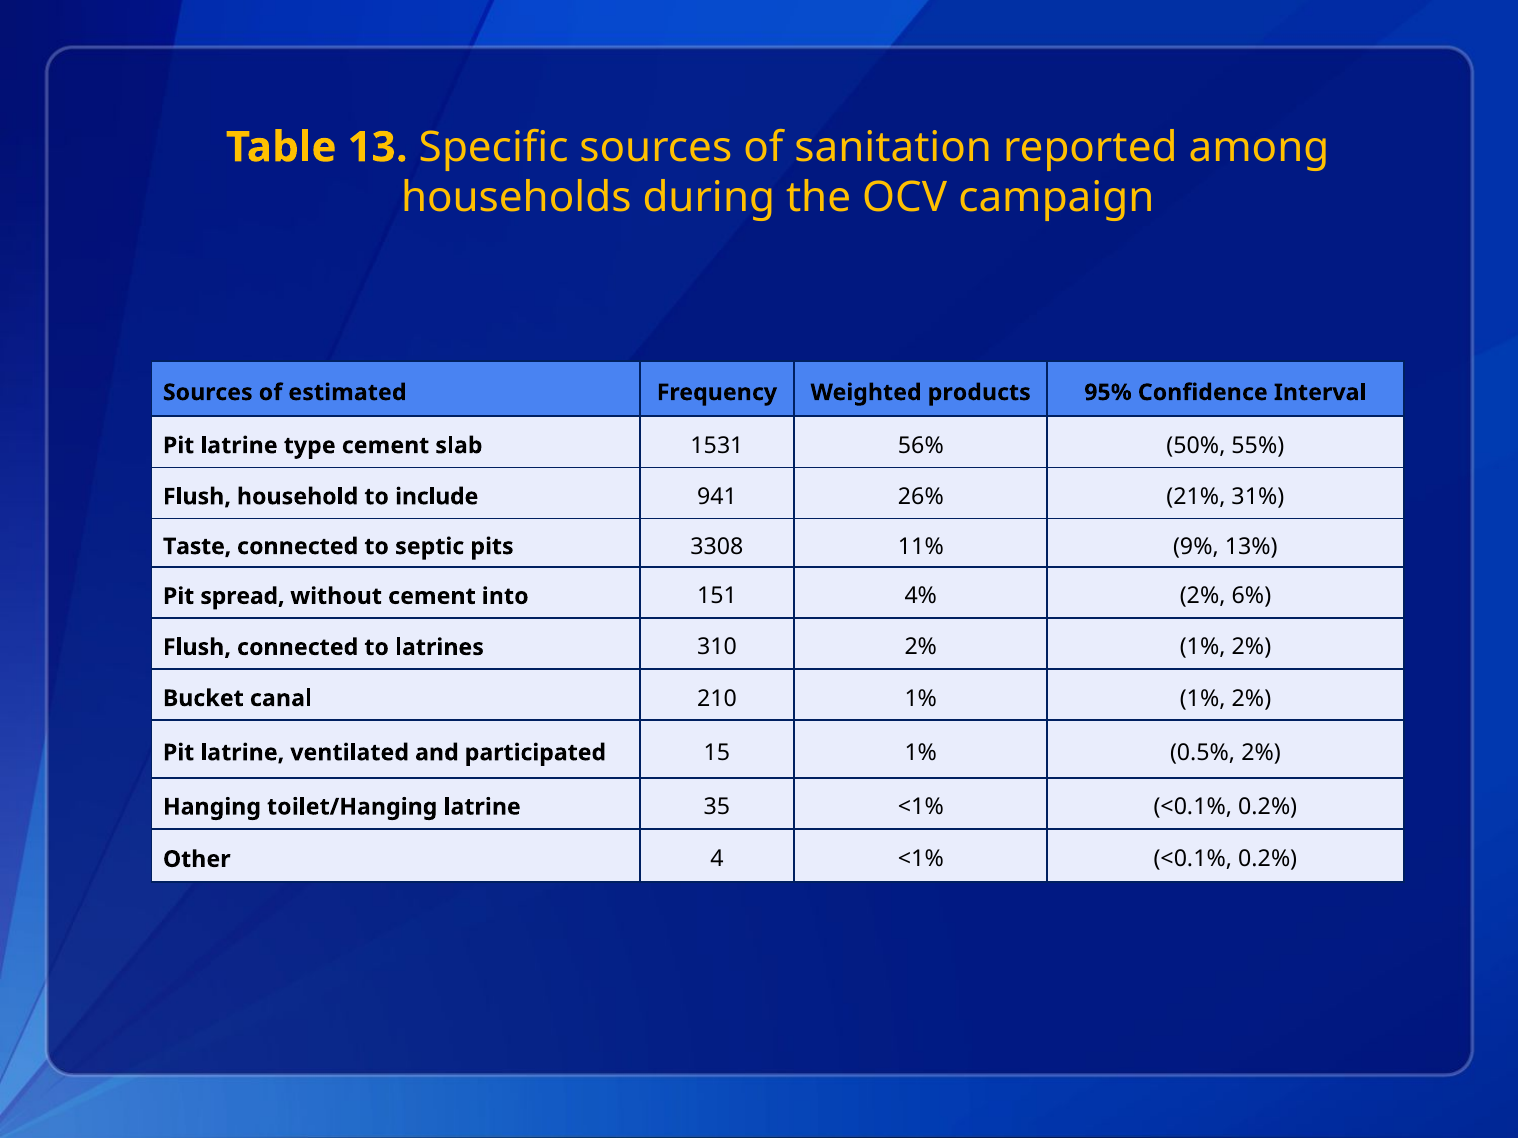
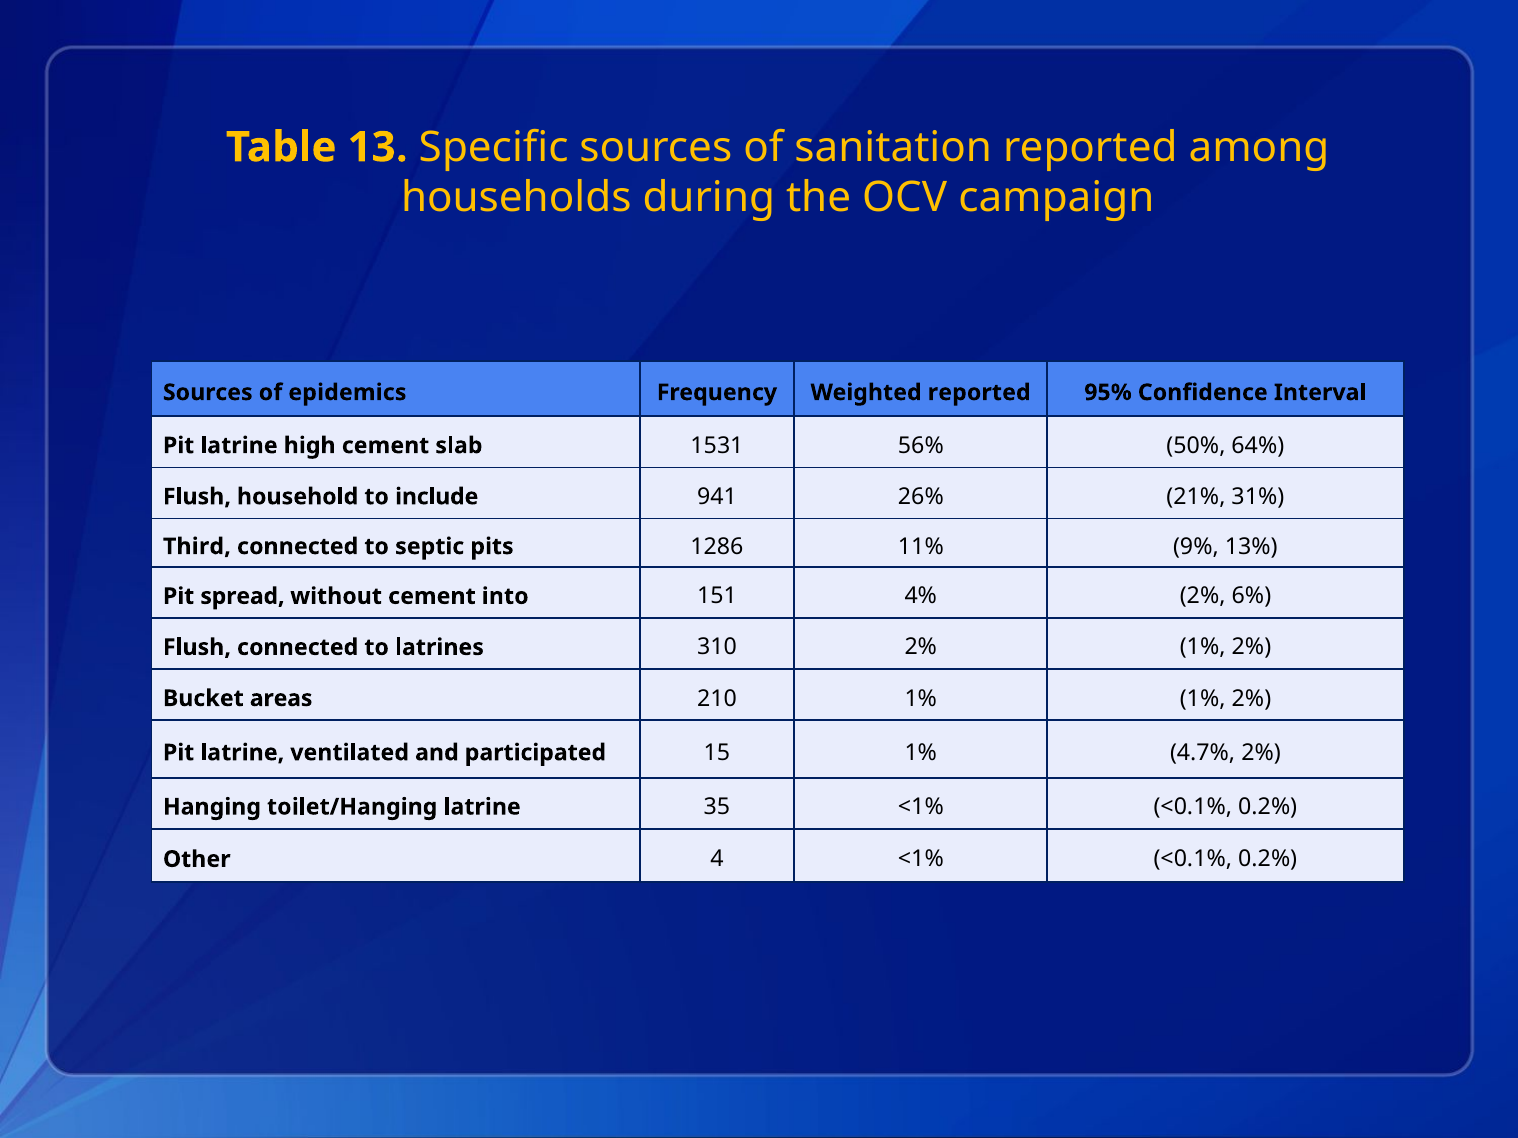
estimated: estimated -> epidemics (347, 393)
Weighted products: products -> reported (979, 393)
type: type -> high (310, 446)
55%: 55% -> 64% (1258, 446)
Taste: Taste -> Third (197, 547)
3308: 3308 -> 1286 (717, 547)
canal: canal -> areas (281, 699)
0.5%: 0.5% -> 4.7% (1203, 753)
